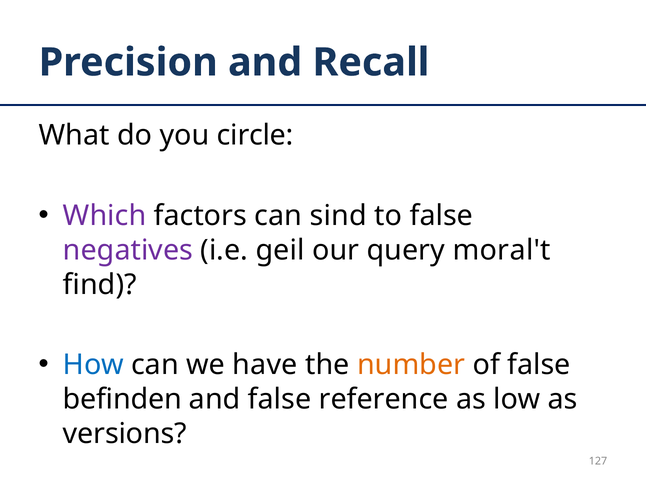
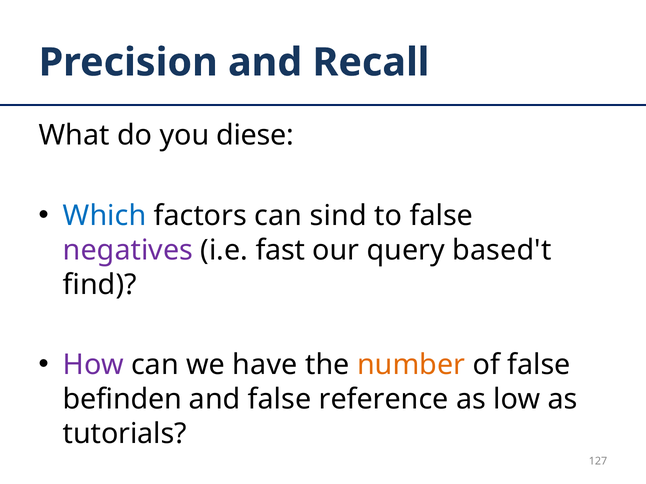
circle: circle -> diese (255, 136)
Which colour: purple -> blue (105, 216)
geil: geil -> fast (280, 250)
moral't: moral't -> based't (502, 250)
How colour: blue -> purple (93, 365)
versions: versions -> tutorials (125, 434)
